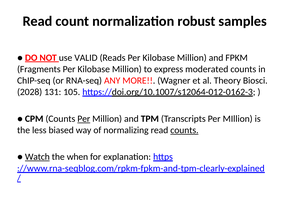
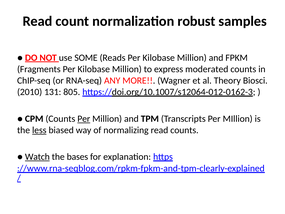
VALID: VALID -> SOME (86, 58)
2028: 2028 -> 2010 (30, 92)
105: 105 -> 805 (72, 92)
less underline: none -> present (39, 130)
counts underline: present -> none (184, 130)
when: when -> bases (77, 157)
